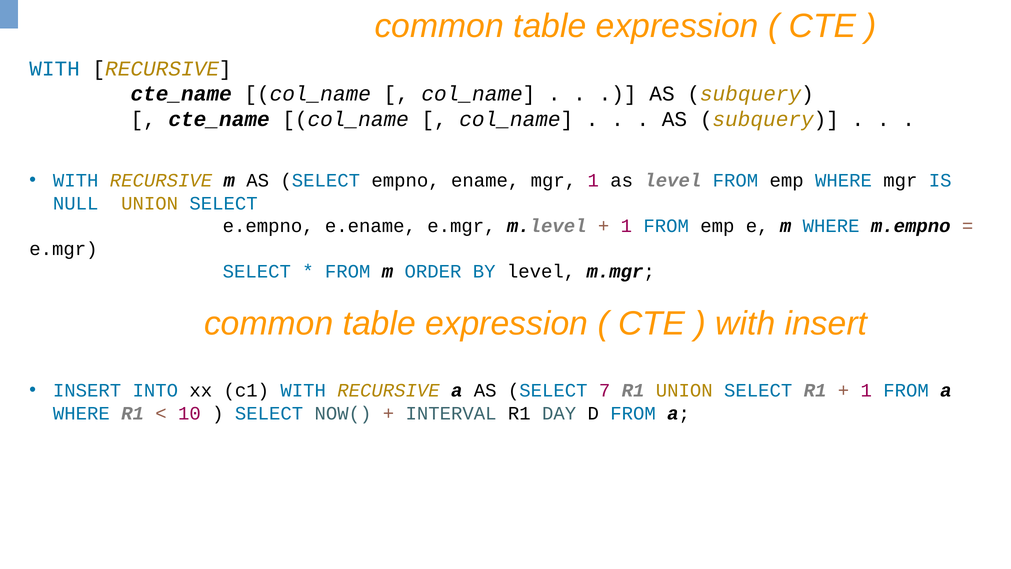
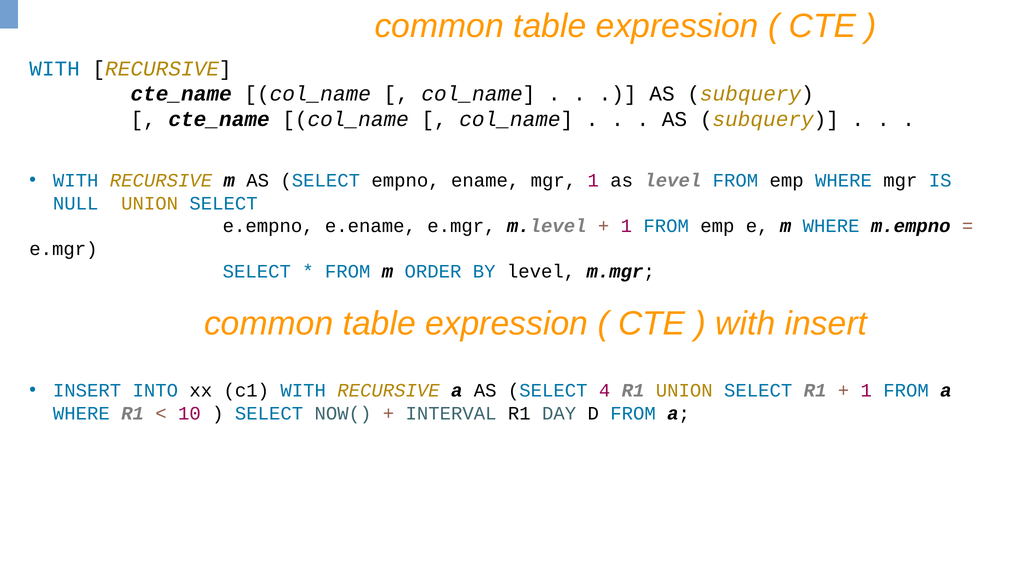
7: 7 -> 4 (605, 390)
